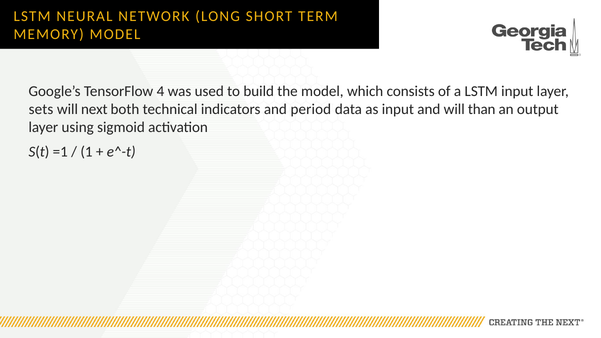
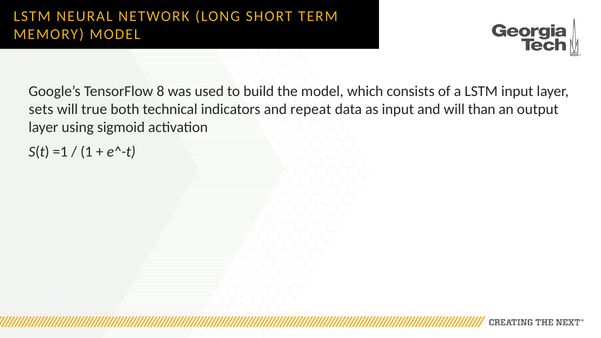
4: 4 -> 8 (160, 91)
next: next -> true (94, 109)
period: period -> repeat (311, 109)
